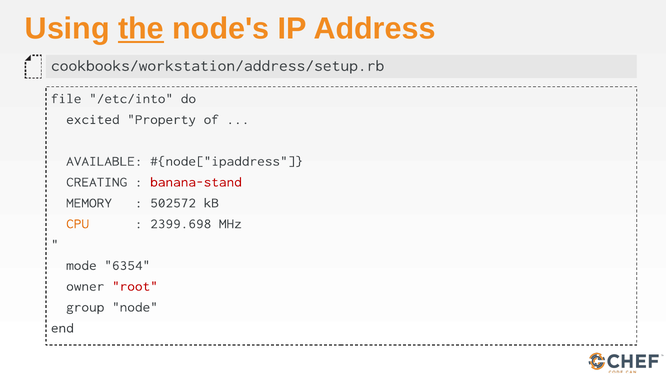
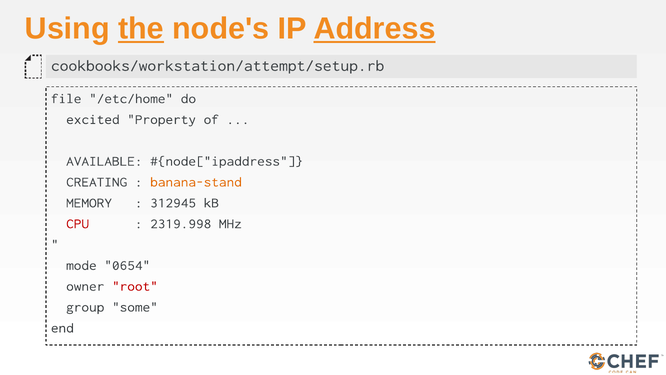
Address underline: none -> present (375, 29)
cookbooks/workstation/address/setup.rb: cookbooks/workstation/address/setup.rb -> cookbooks/workstation/attempt/setup.rb (218, 65)
/etc/into: /etc/into -> /etc/home (131, 98)
banana-stand colour: red -> orange (196, 182)
502572: 502572 -> 312945 (173, 203)
CPU colour: orange -> red (78, 223)
2399.698: 2399.698 -> 2319.998 (181, 223)
6354: 6354 -> 0654 (127, 265)
node: node -> some (135, 307)
